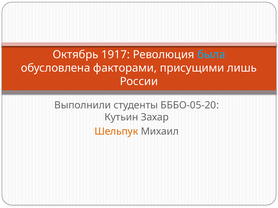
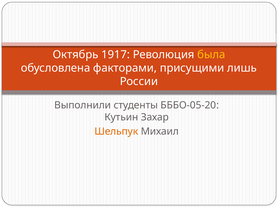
была colour: light blue -> yellow (211, 55)
